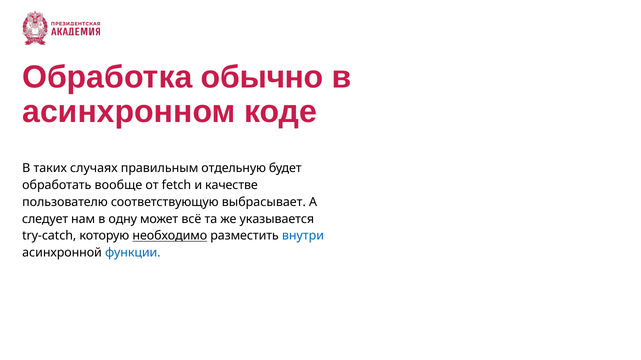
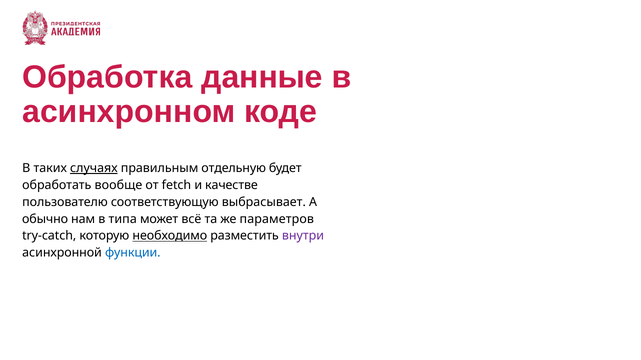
обычно: обычно -> данные (262, 77)
случаях underline: none -> present (94, 169)
следует: следует -> обычно (45, 219)
одну: одну -> типа (123, 219)
указывается: указывается -> параметров (277, 219)
внутри colour: blue -> purple (303, 236)
